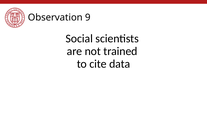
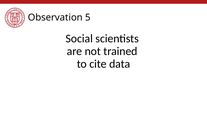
9: 9 -> 5 (88, 17)
